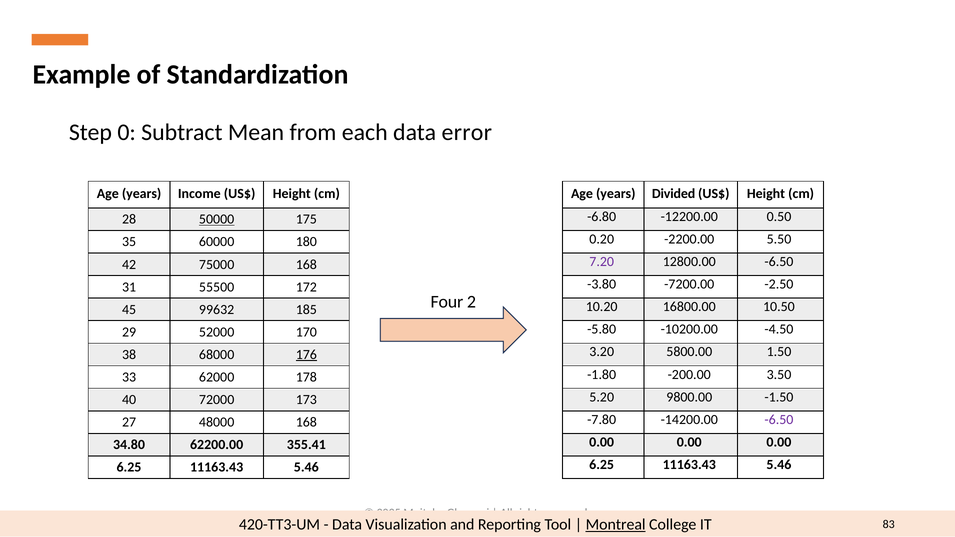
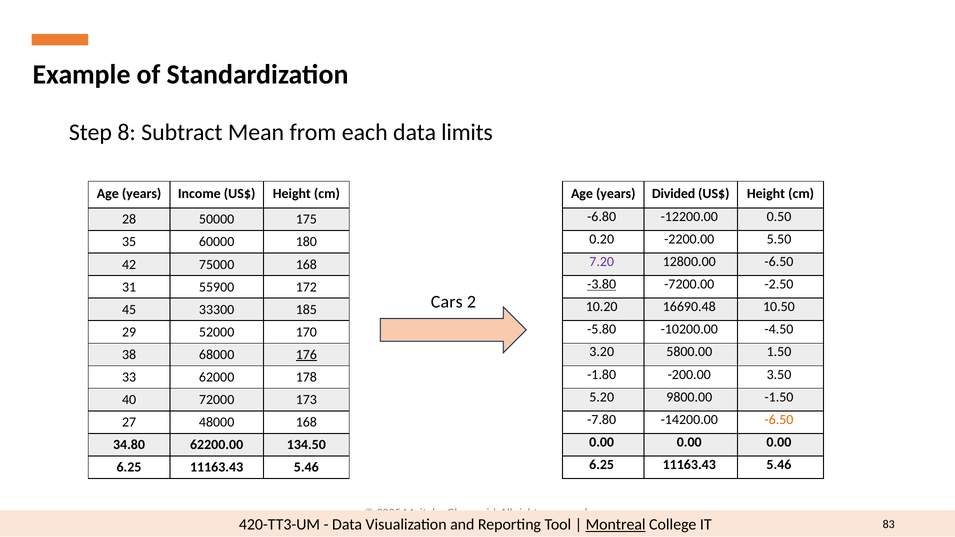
0: 0 -> 8 (127, 133)
error: error -> limits (467, 133)
50000 underline: present -> none (217, 219)
-3.80 underline: none -> present (602, 284)
55500: 55500 -> 55900 (217, 287)
Four: Four -> Cars (447, 302)
16800.00: 16800.00 -> 16690.48 (689, 307)
99632: 99632 -> 33300 (217, 310)
-6.50 colour: purple -> orange (779, 420)
355.41: 355.41 -> 134.50 (306, 445)
